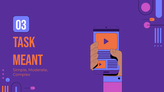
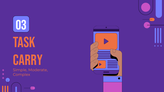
meant: meant -> carry (28, 60)
